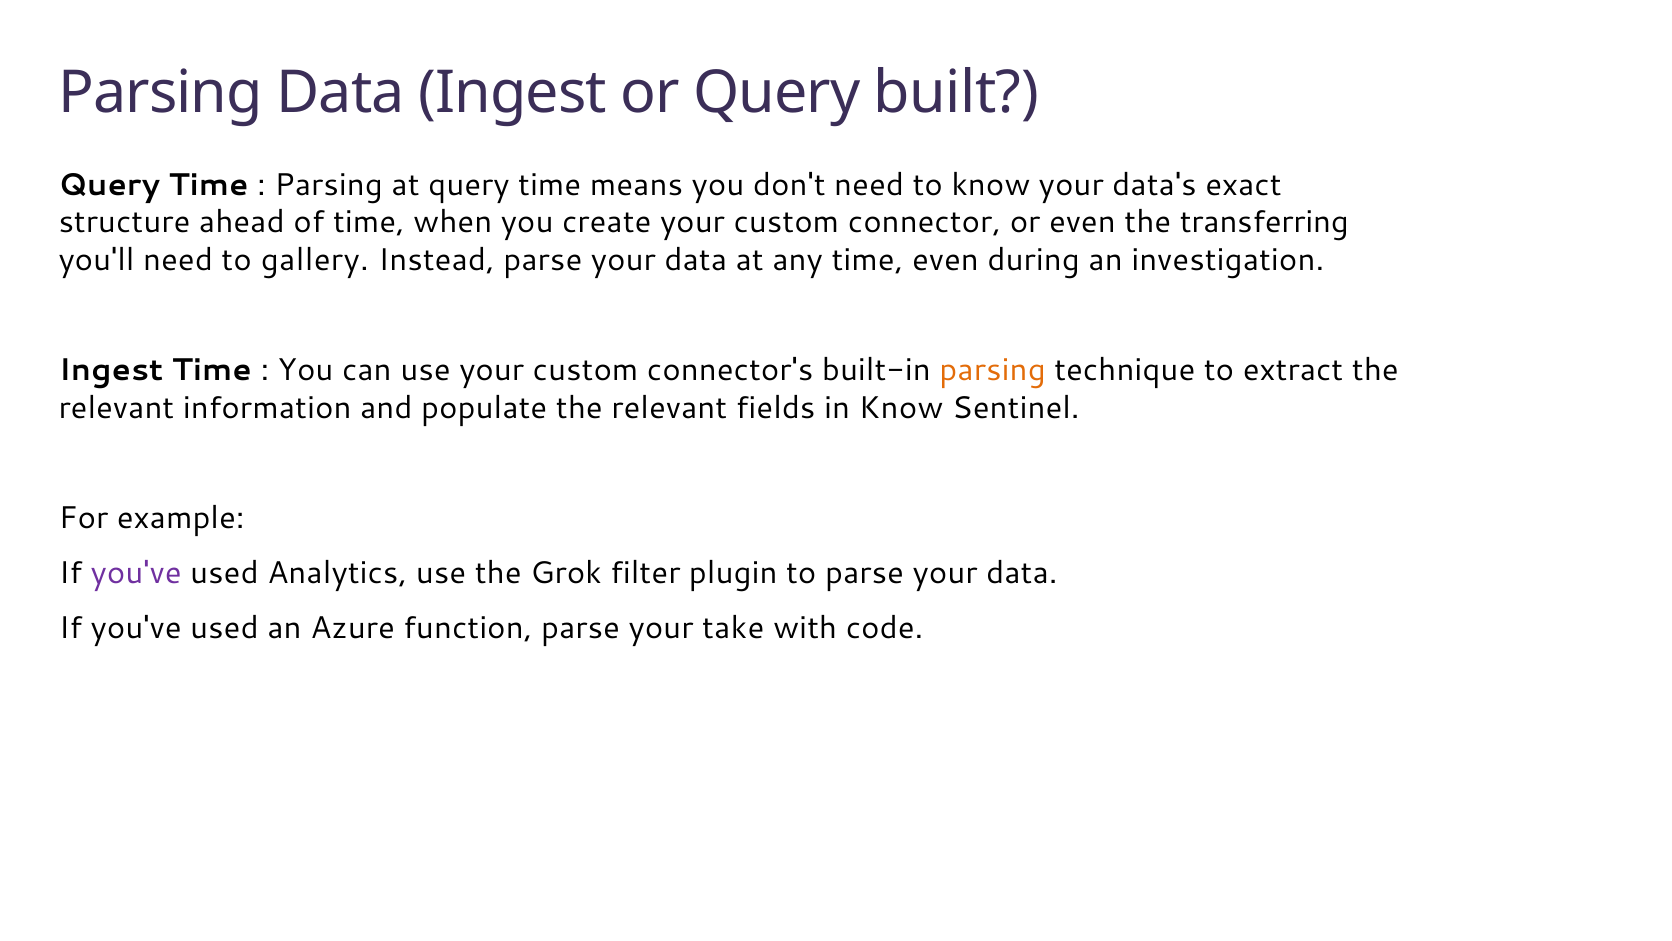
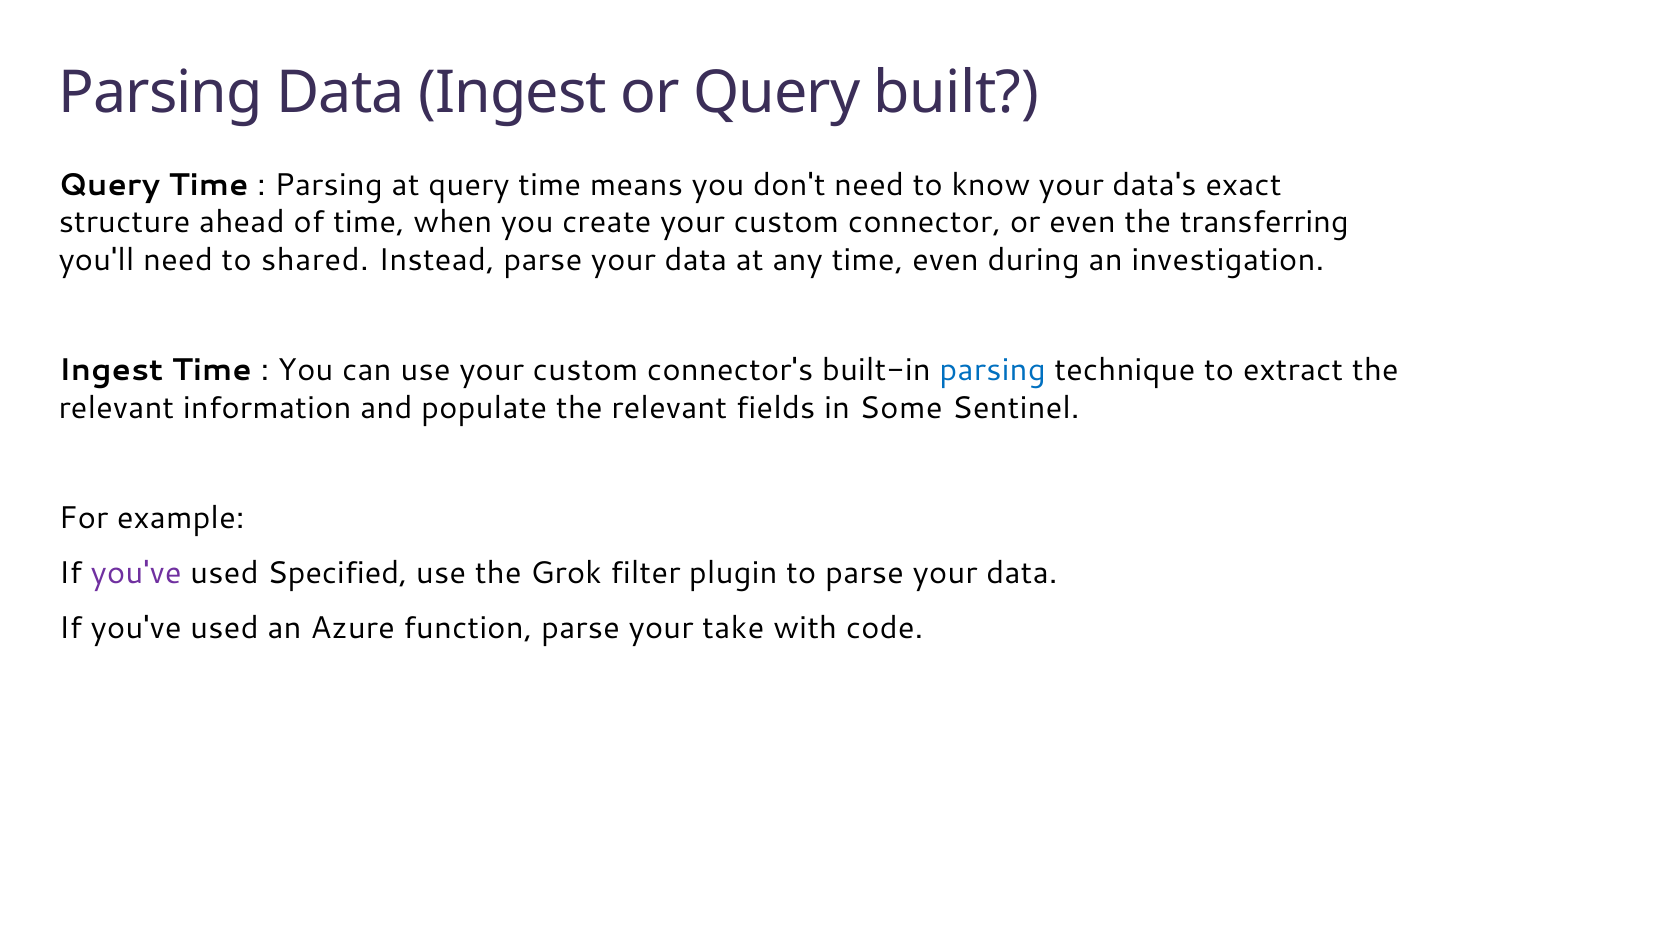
gallery: gallery -> shared (315, 260)
parsing colour: orange -> blue (993, 370)
in Know: Know -> Some (901, 408)
Analytics: Analytics -> Specified (337, 573)
